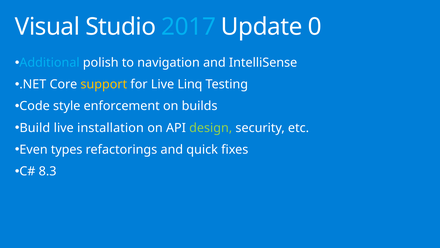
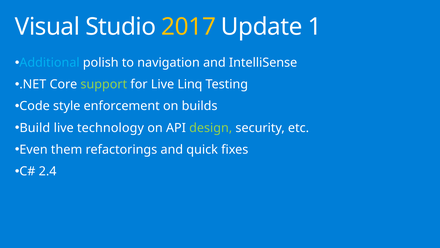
2017 colour: light blue -> yellow (189, 27)
0: 0 -> 1 (315, 27)
support colour: yellow -> light green (104, 84)
installation: installation -> technology (110, 128)
types: types -> them (67, 149)
8.3: 8.3 -> 2.4 (48, 171)
